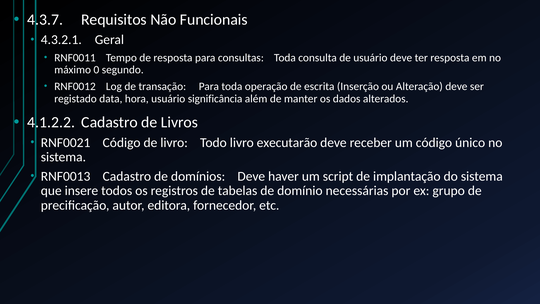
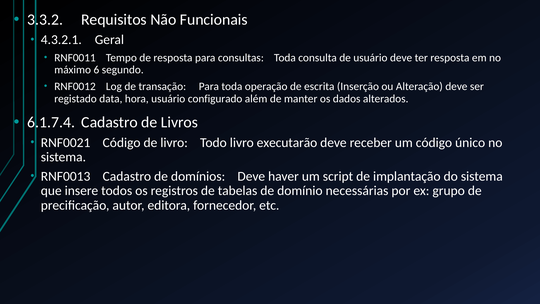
4.3.7: 4.3.7 -> 3.3.2 (45, 19)
0: 0 -> 6 (96, 70)
significância: significância -> configurado (215, 99)
4.1.2.2: 4.1.2.2 -> 6.1.7.4 (51, 122)
